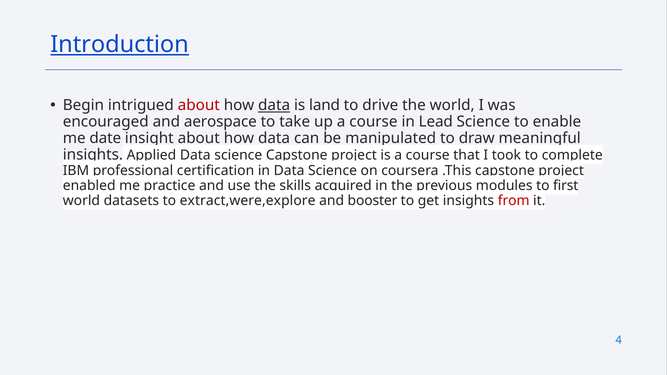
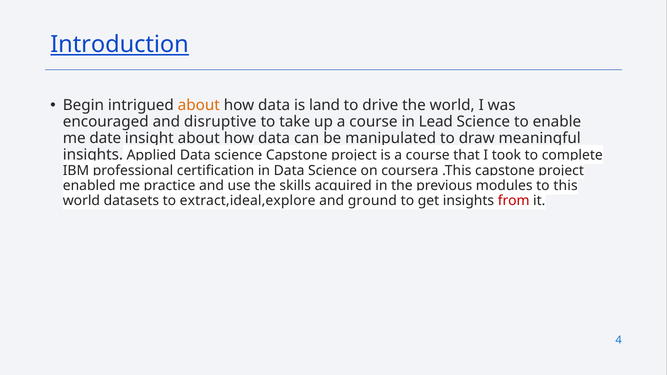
about colour: red -> orange (199, 105)
data underline: present -> none (274, 105)
aerospace: aerospace -> disruptive (220, 122)
first: first -> this (566, 186)
extract,were,explore: extract,were,explore -> extract,ideal,explore (248, 201)
booster: booster -> ground (372, 201)
